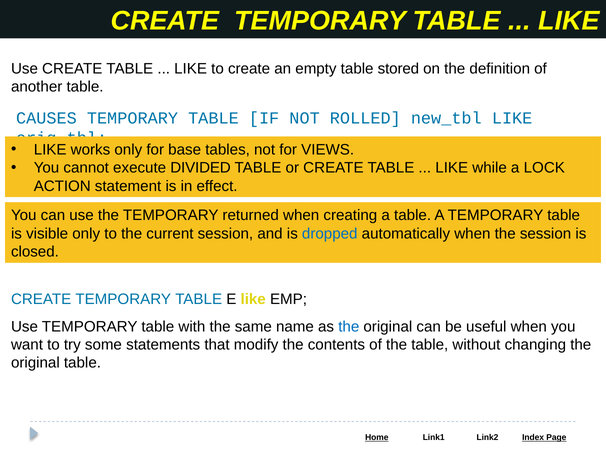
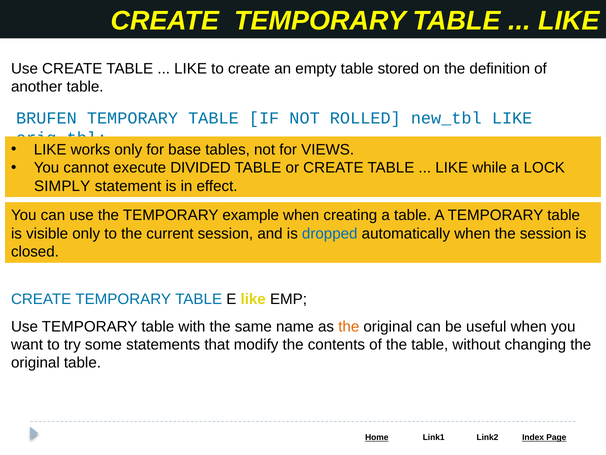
CAUSES: CAUSES -> BRUFEN (46, 118)
ACTION: ACTION -> SIMPLY (62, 186)
returned: returned -> example (251, 215)
the colour: blue -> orange (349, 326)
